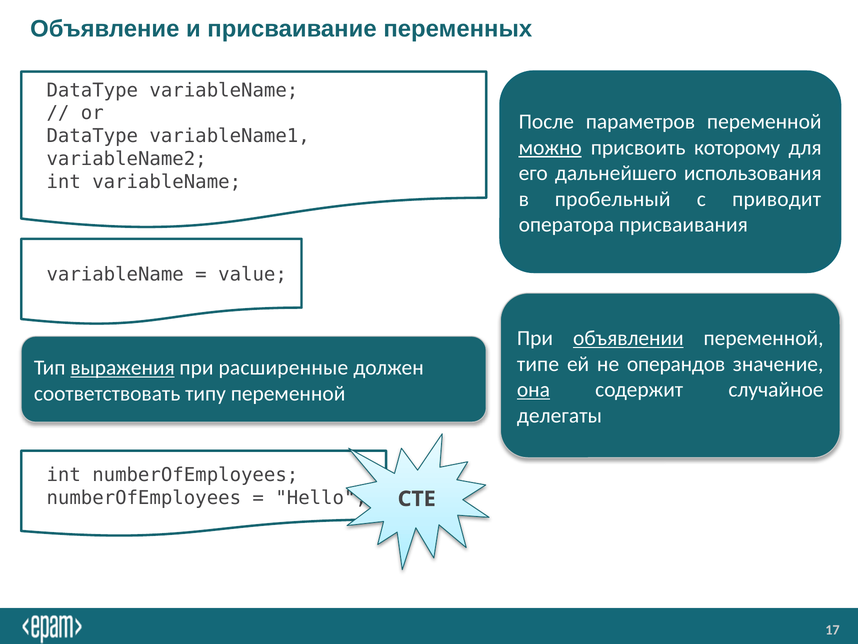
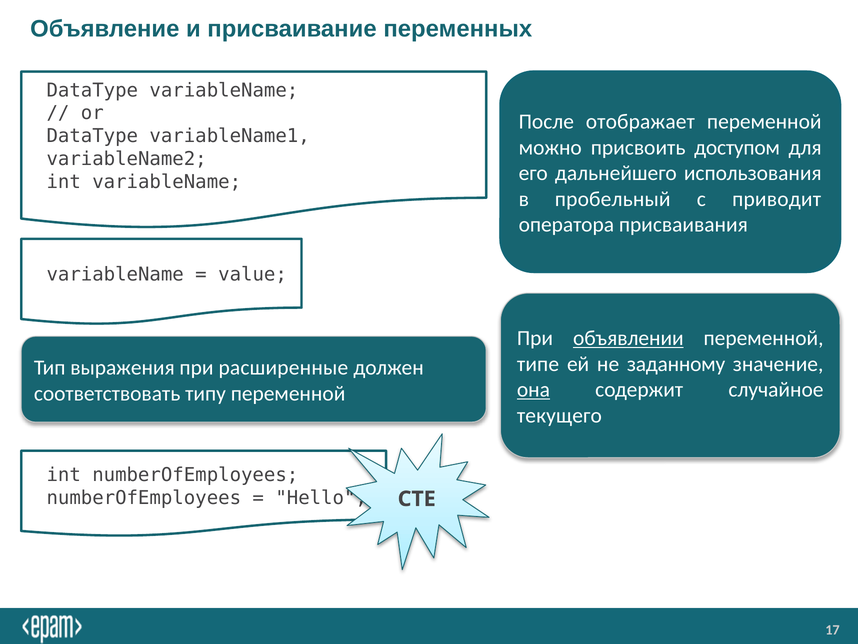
параметров: параметров -> отображает (640, 122)
можно underline: present -> none (550, 147)
которому: которому -> доступом (737, 147)
операндов: операндов -> заданному (676, 364)
выражения underline: present -> none (123, 368)
делегаты: делегаты -> текущего (559, 415)
